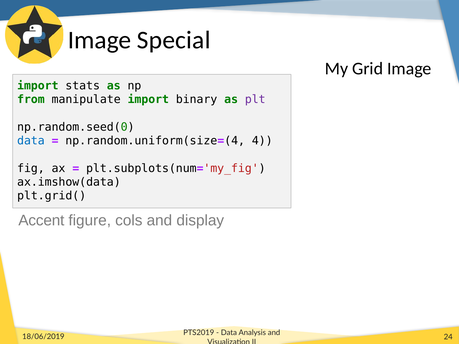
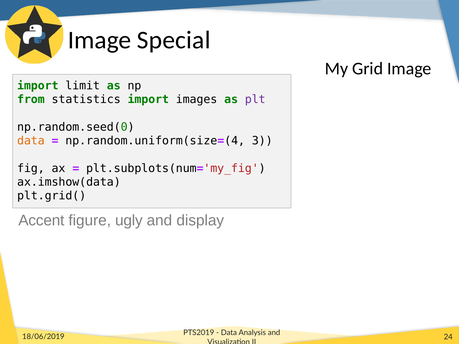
stats: stats -> limit (83, 86)
manipulate: manipulate -> statistics (86, 100)
binary: binary -> images (197, 100)
data colour: blue -> orange (31, 141)
4: 4 -> 3 (262, 141)
cols: cols -> ugly (129, 221)
